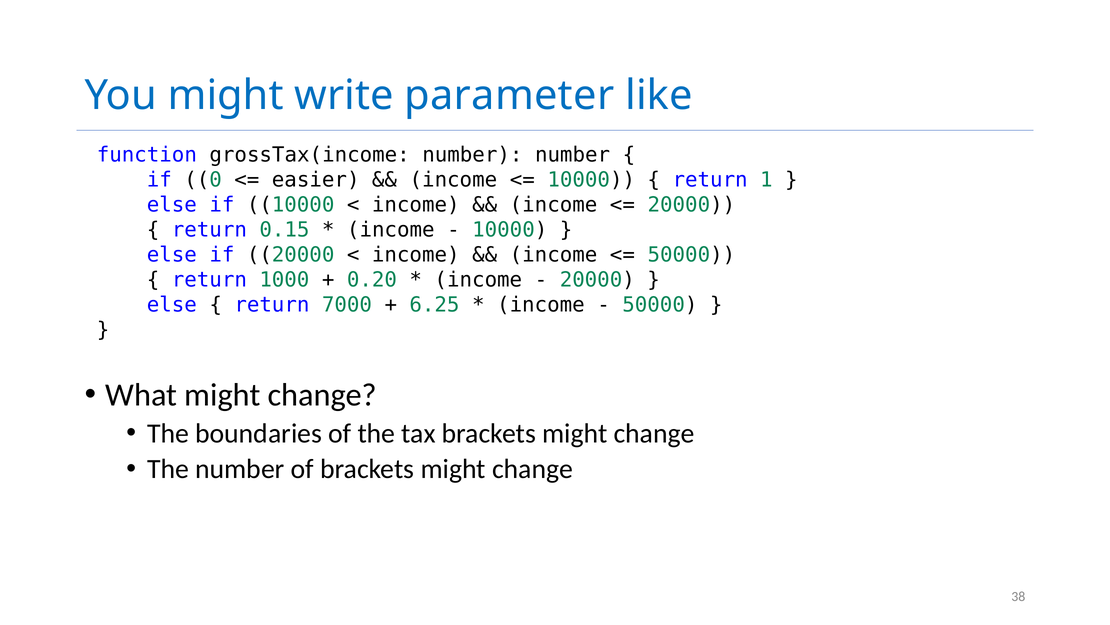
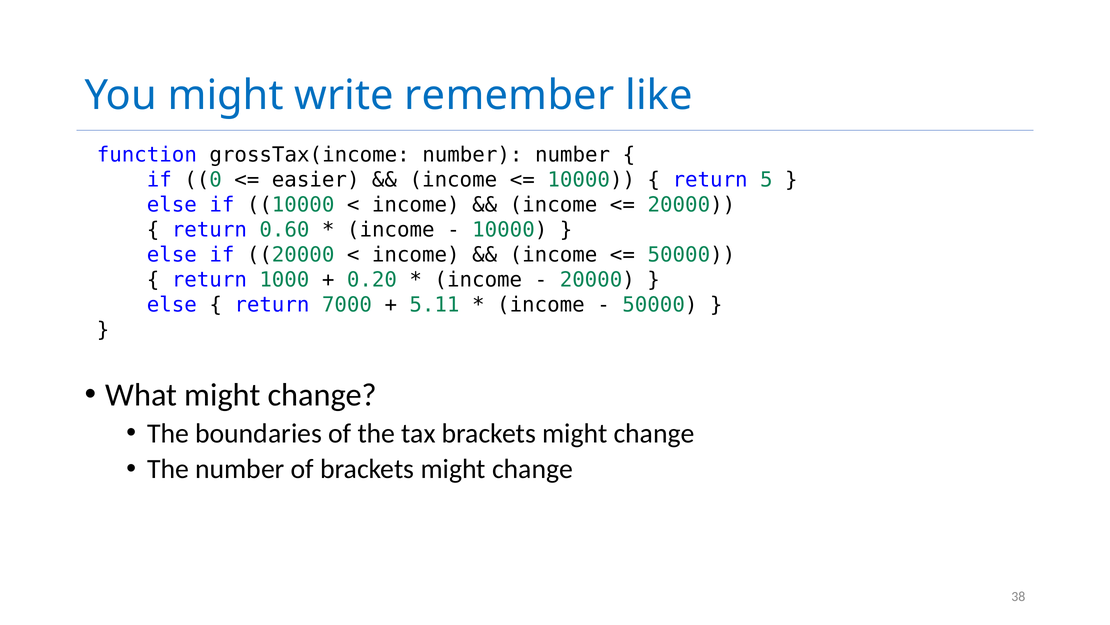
parameter: parameter -> remember (509, 95)
1: 1 -> 5 (766, 180)
0.15: 0.15 -> 0.60 (284, 230)
6.25: 6.25 -> 5.11 (435, 304)
